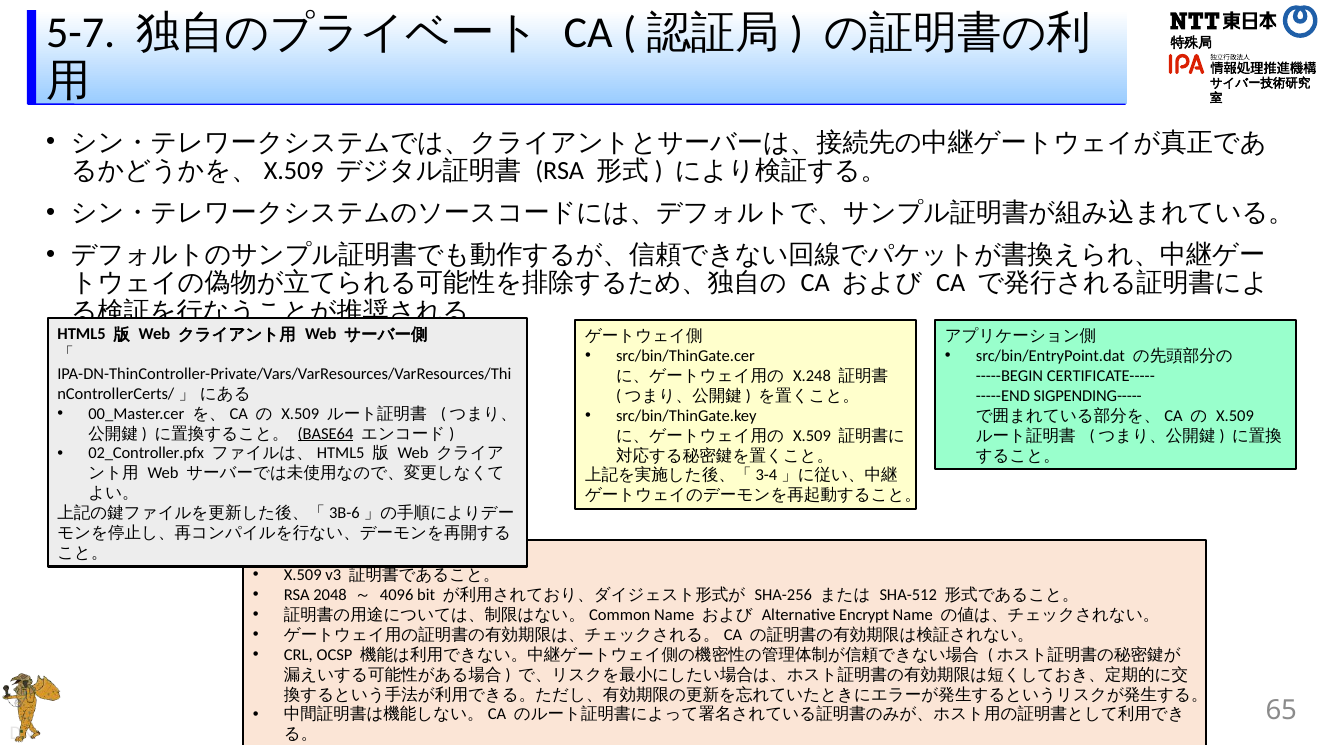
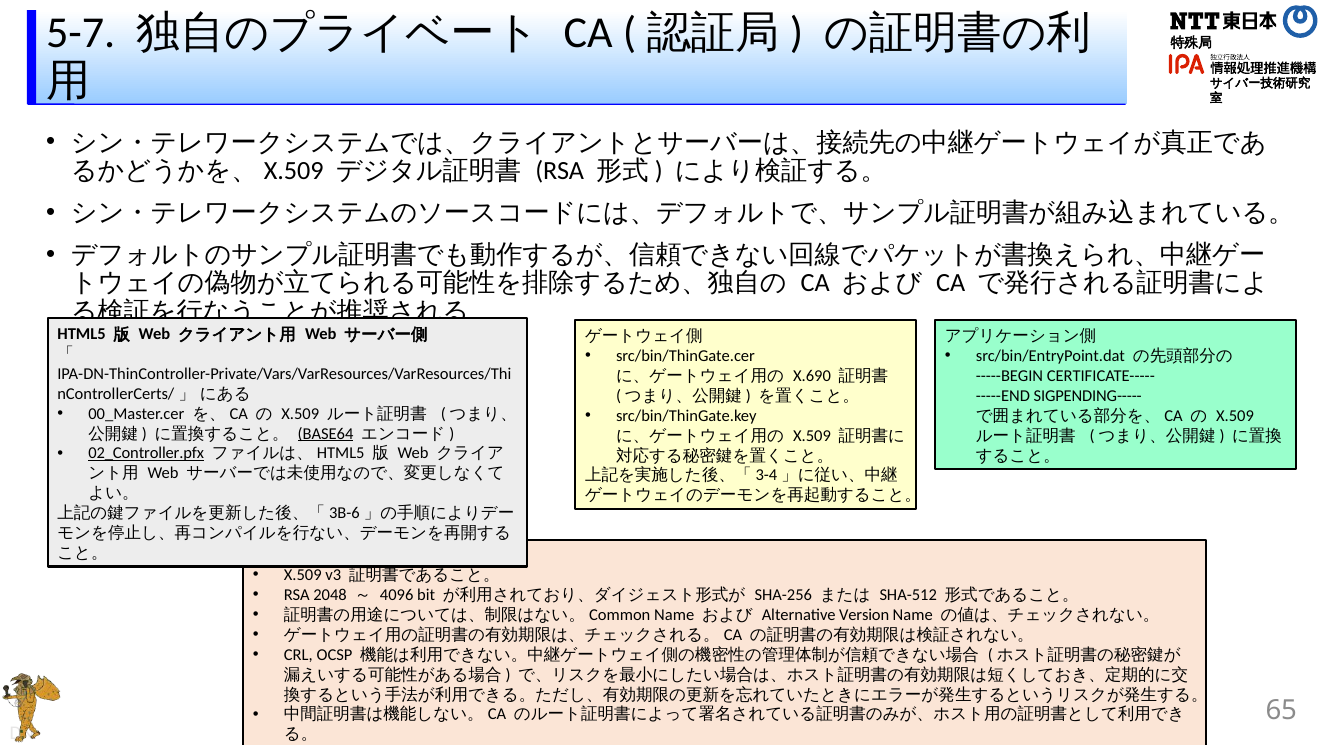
X.248: X.248 -> X.690 (812, 376)
02_Controller.pfx underline: none -> present (146, 453)
Encrypt: Encrypt -> Version (864, 615)
